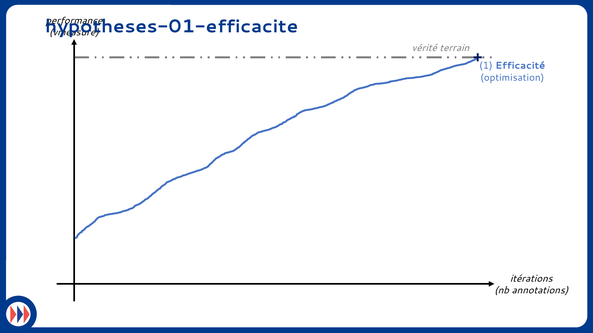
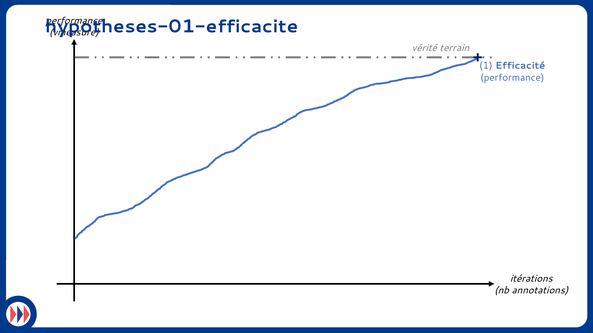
optimisation: optimisation -> performance (512, 78)
